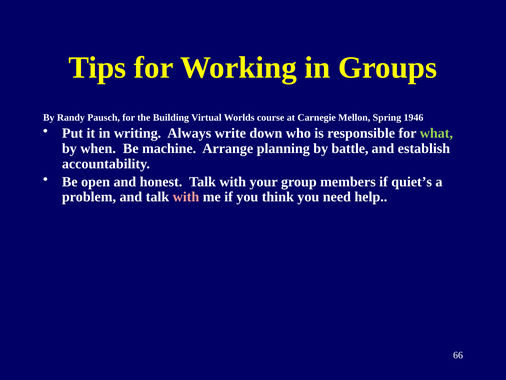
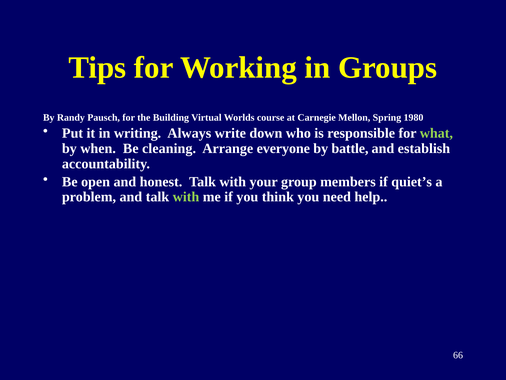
1946: 1946 -> 1980 (413, 117)
machine: machine -> cleaning (169, 148)
planning: planning -> everyone (283, 148)
with colour: pink -> light green (186, 197)
